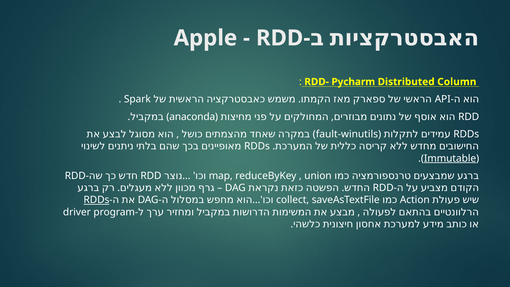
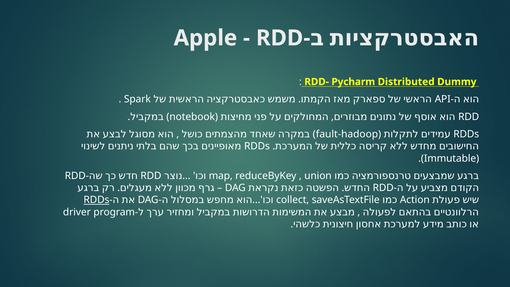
Column: Column -> Dummy (457, 82)
anaconda: anaconda -> notebook (192, 117)
fault-winutils: fault-winutils -> fault-hadoop (347, 134)
Immutable underline: present -> none (450, 158)
